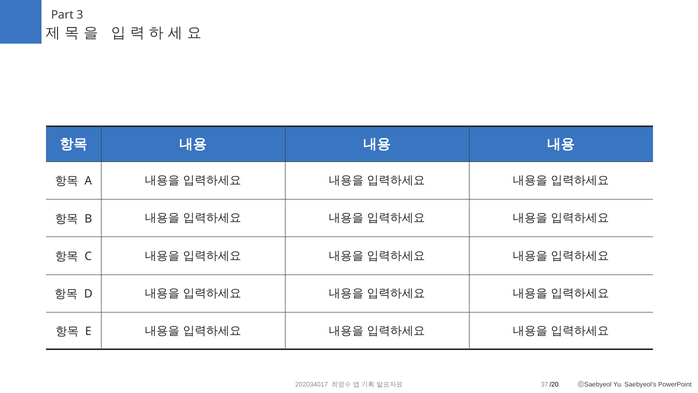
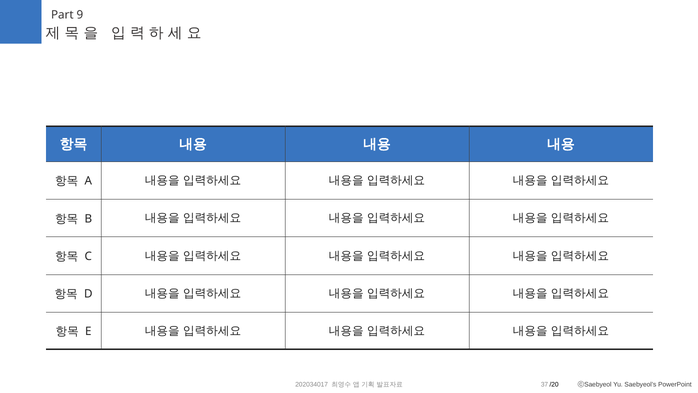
3: 3 -> 9 (80, 15)
